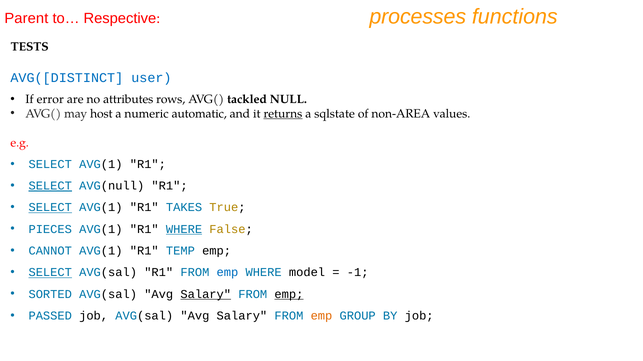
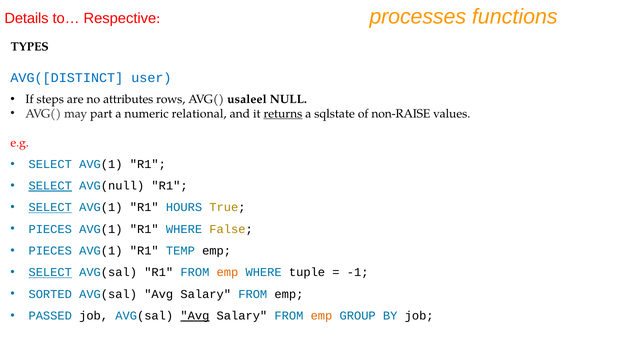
Parent: Parent -> Details (27, 18)
TESTS: TESTS -> TYPES (30, 47)
error: error -> steps (50, 99)
tackled: tackled -> usaleel (247, 99)
host: host -> part (101, 114)
automatic: automatic -> relational (199, 114)
non-AREA: non-AREA -> non-RAISE (401, 114)
TAKES: TAKES -> HOURS (184, 208)
WHERE underline: present -> none (184, 230)
CANNOT: CANNOT -> PIECES (50, 251)
emp colour: blue -> orange (227, 273)
model: model -> tuple (307, 273)
Salary underline: present -> none (206, 295)
emp underline: present -> none (289, 295)
Avg underline: none -> present (195, 316)
